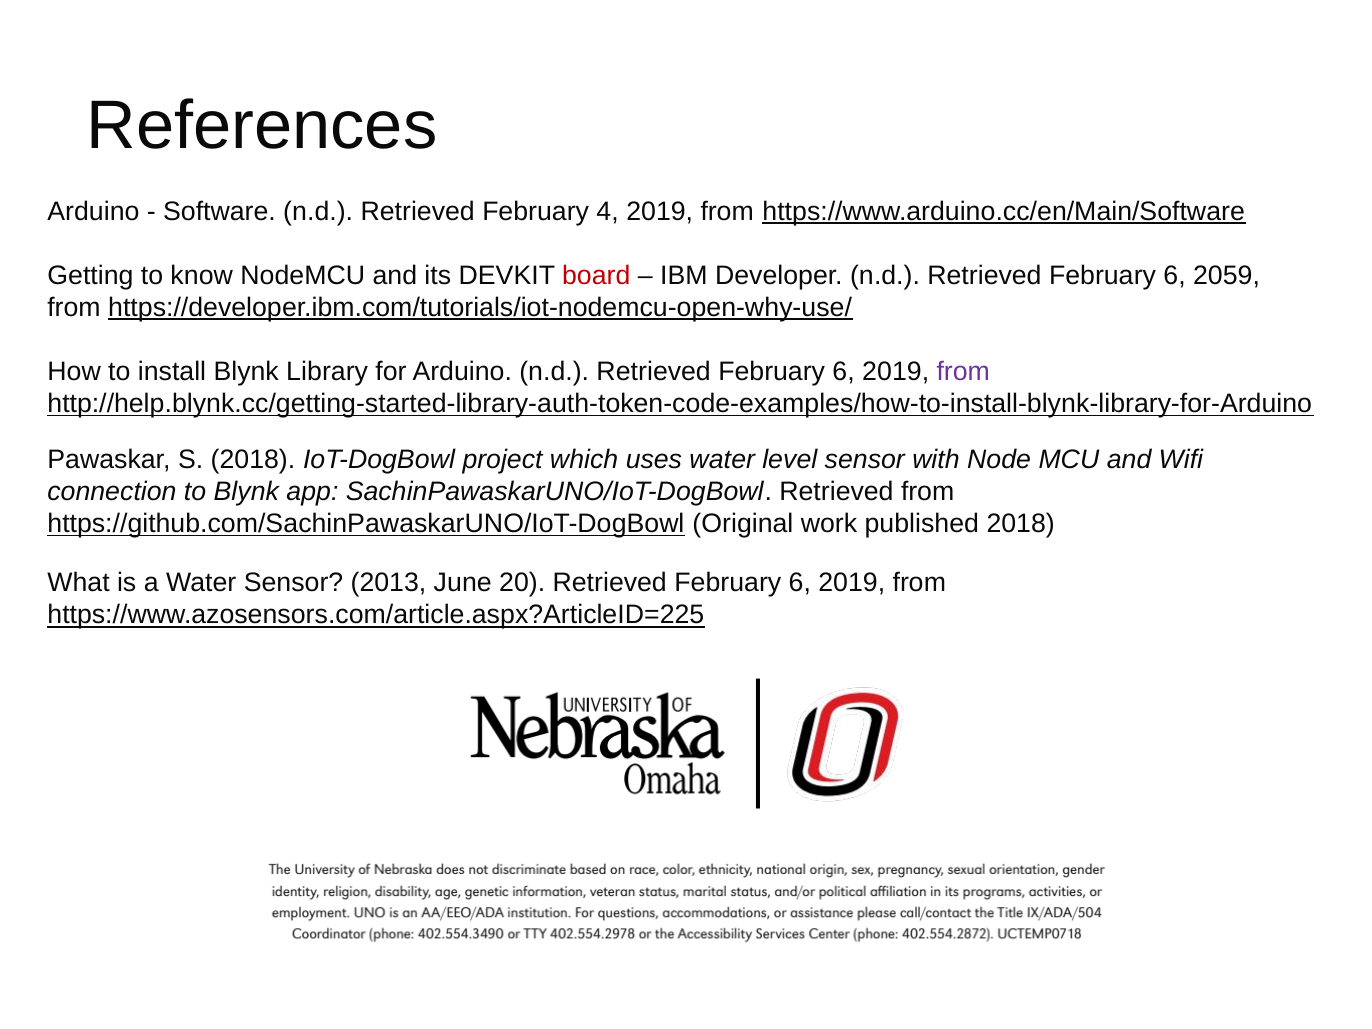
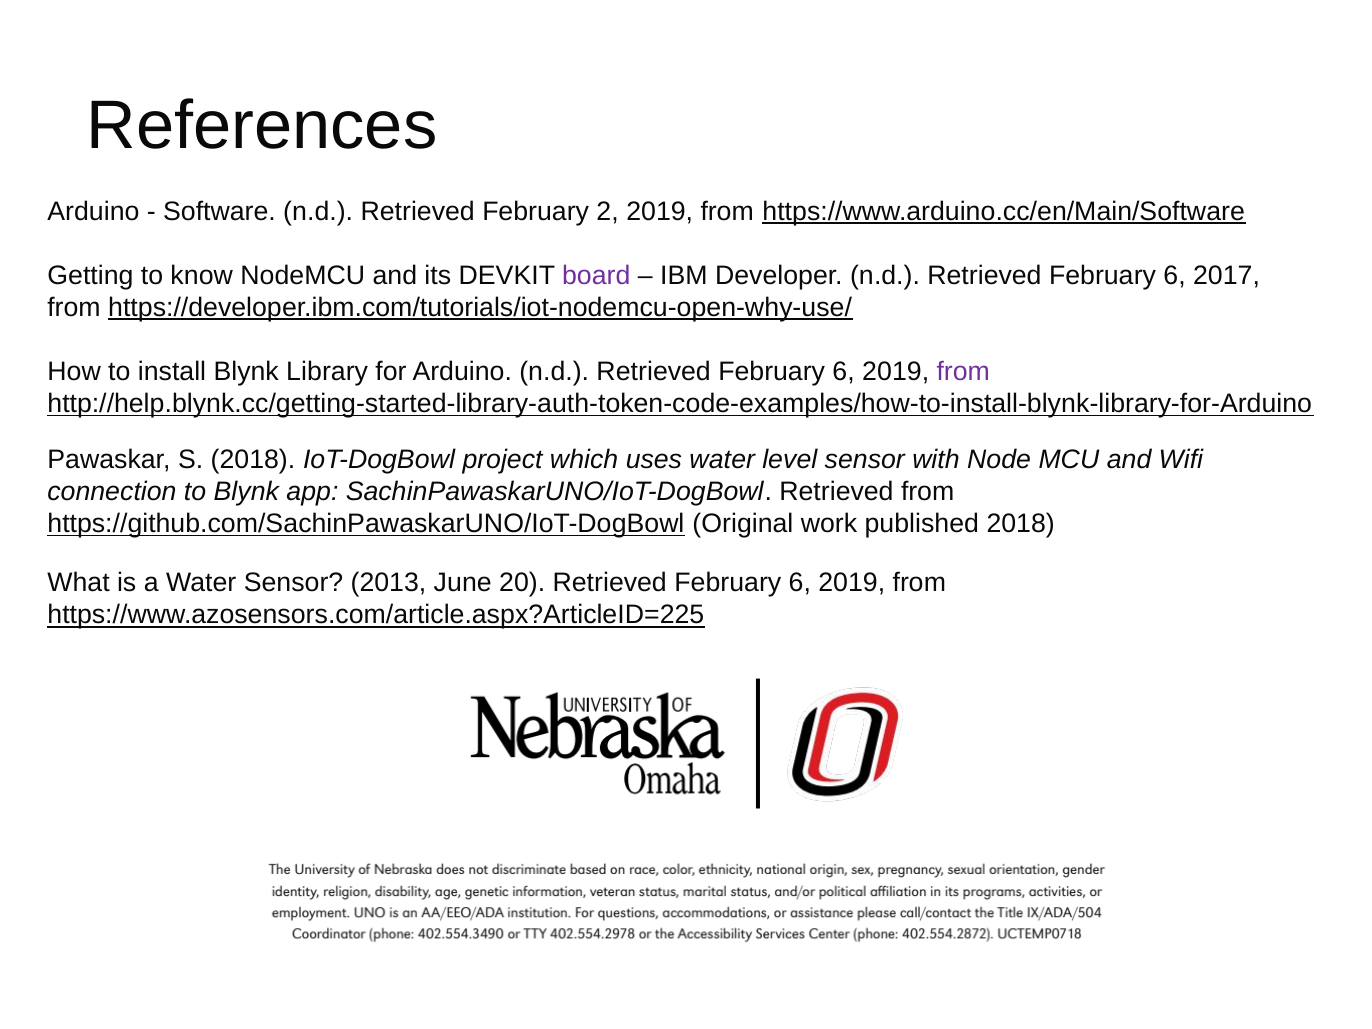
4: 4 -> 2 (608, 211)
board colour: red -> purple (596, 275)
2059: 2059 -> 2017 (1227, 275)
